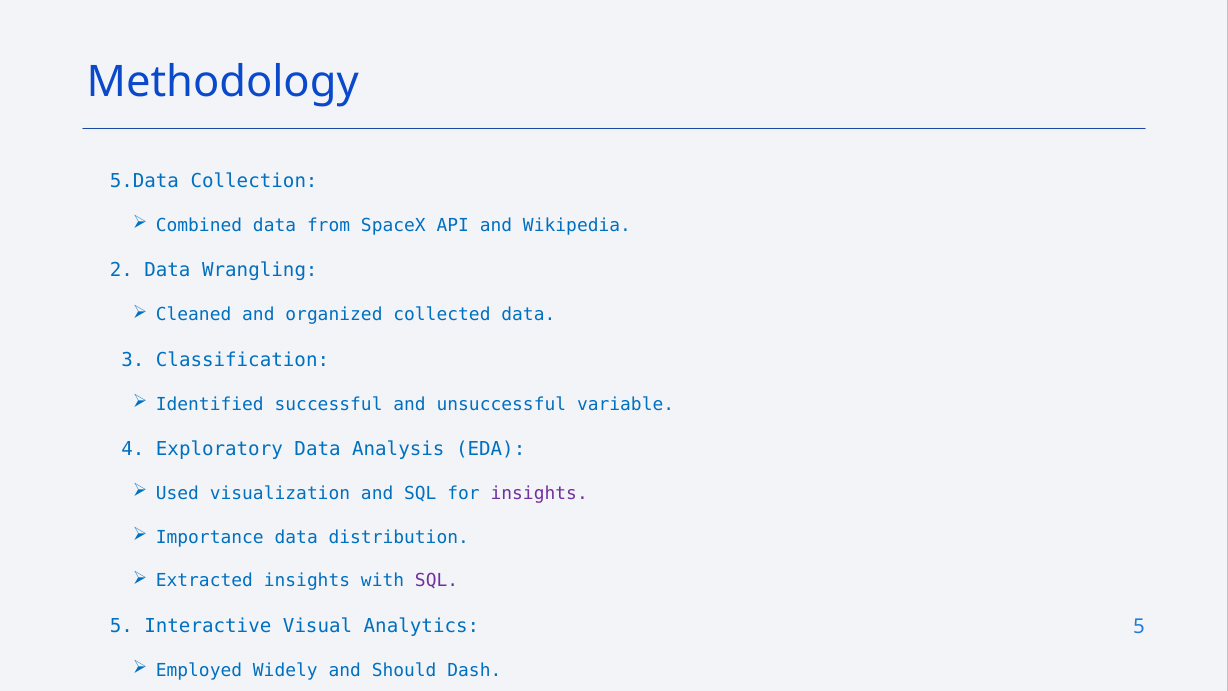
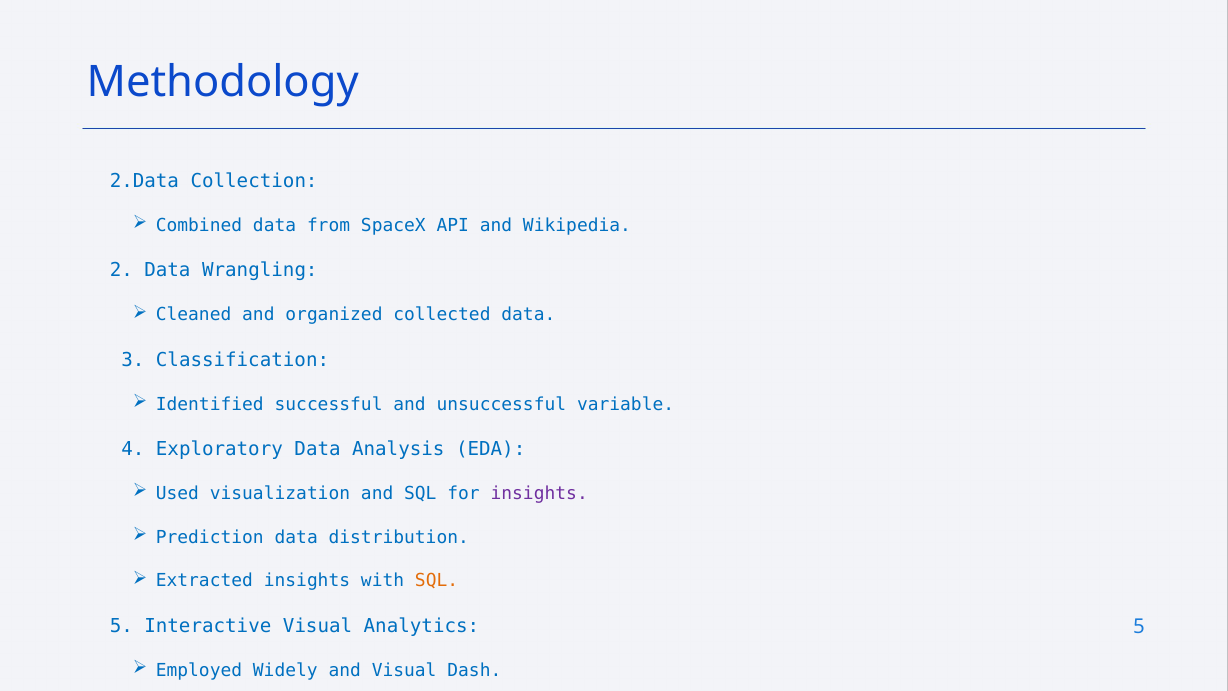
5.Data: 5.Data -> 2.Data (144, 181)
Importance: Importance -> Prediction (210, 537)
SQL colour: purple -> orange (437, 581)
and Should: Should -> Visual (404, 670)
